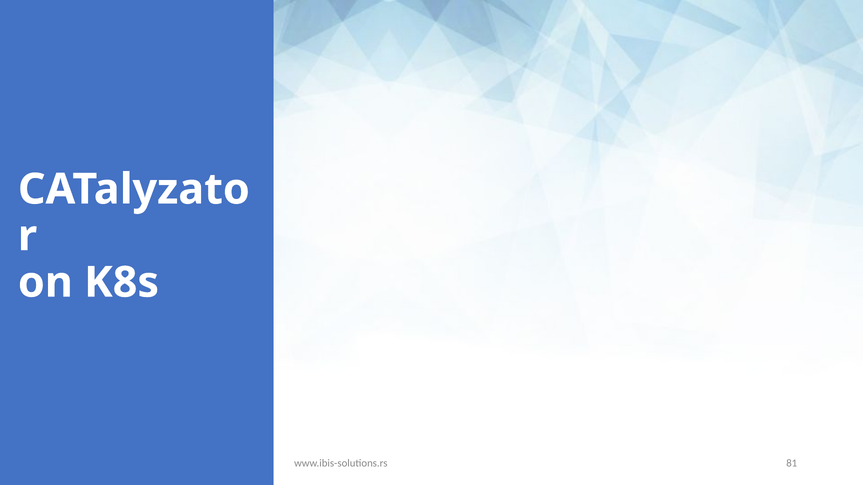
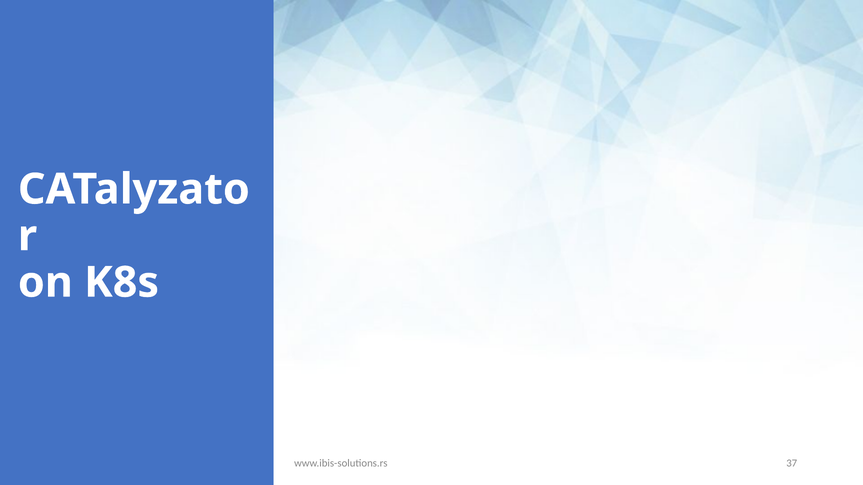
81: 81 -> 37 (792, 463)
